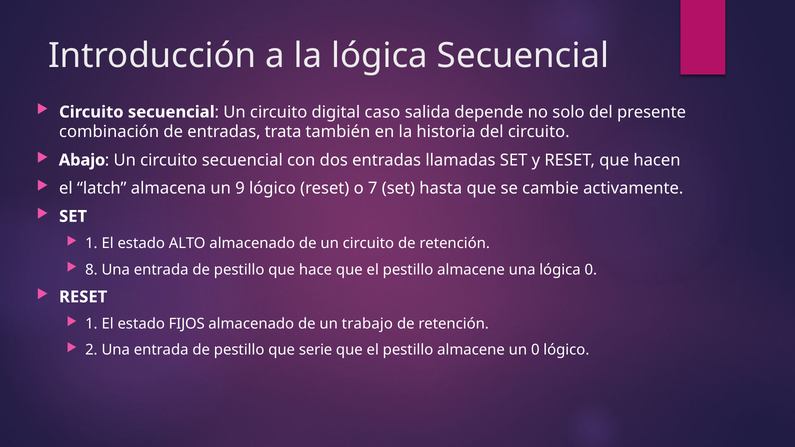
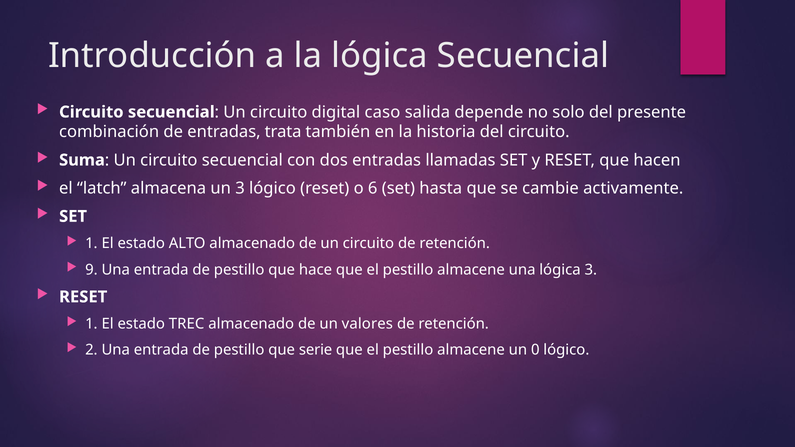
Abajo: Abajo -> Suma (82, 160)
un 9: 9 -> 3 (240, 188)
7: 7 -> 6 (373, 188)
8: 8 -> 9 (91, 270)
lógica 0: 0 -> 3 (591, 270)
FIJOS: FIJOS -> TREC (187, 324)
trabajo: trabajo -> valores (367, 324)
